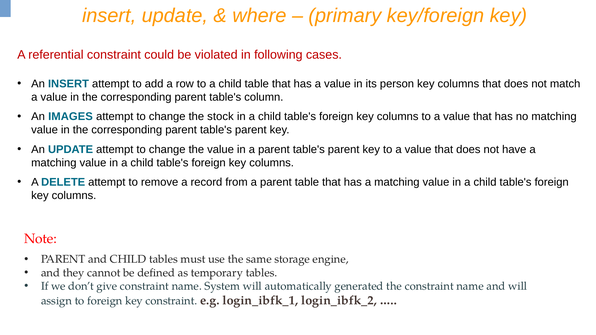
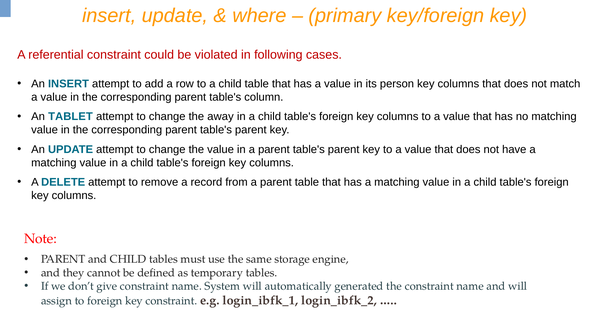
IMAGES: IMAGES -> TABLET (70, 117)
stock: stock -> away (220, 117)
